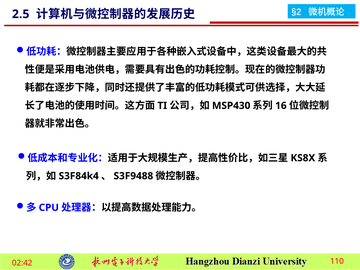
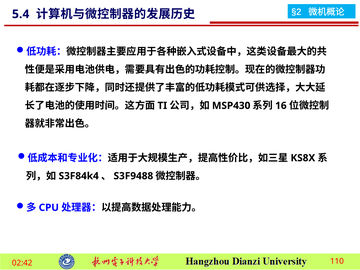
2.5: 2.5 -> 5.4 (21, 14)
